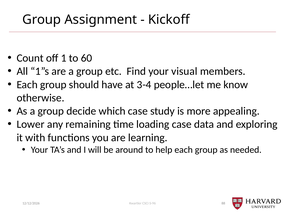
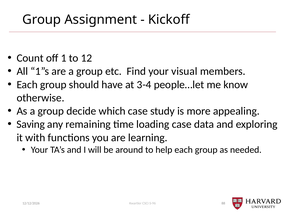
60: 60 -> 12 (86, 58)
Lower: Lower -> Saving (31, 125)
